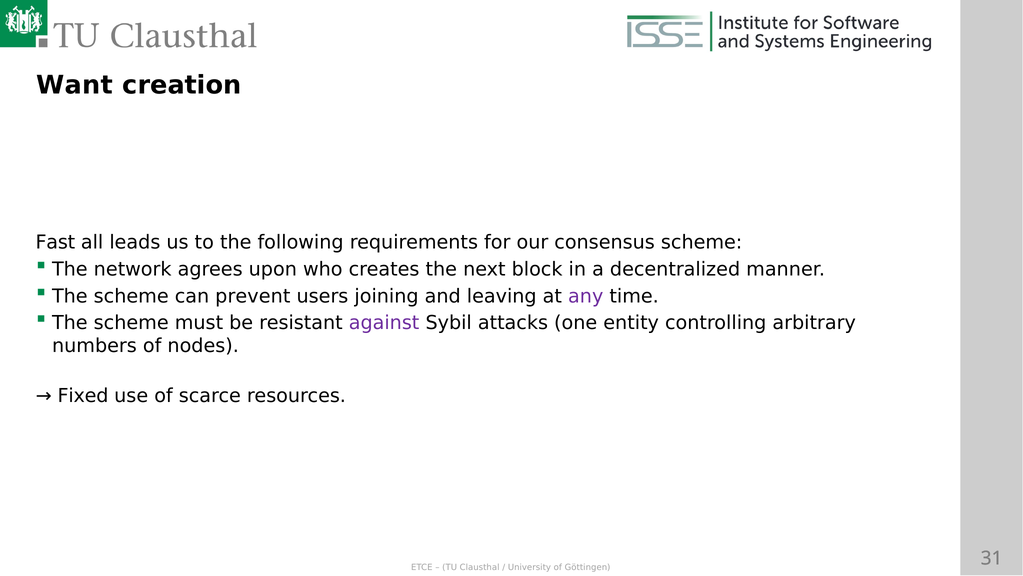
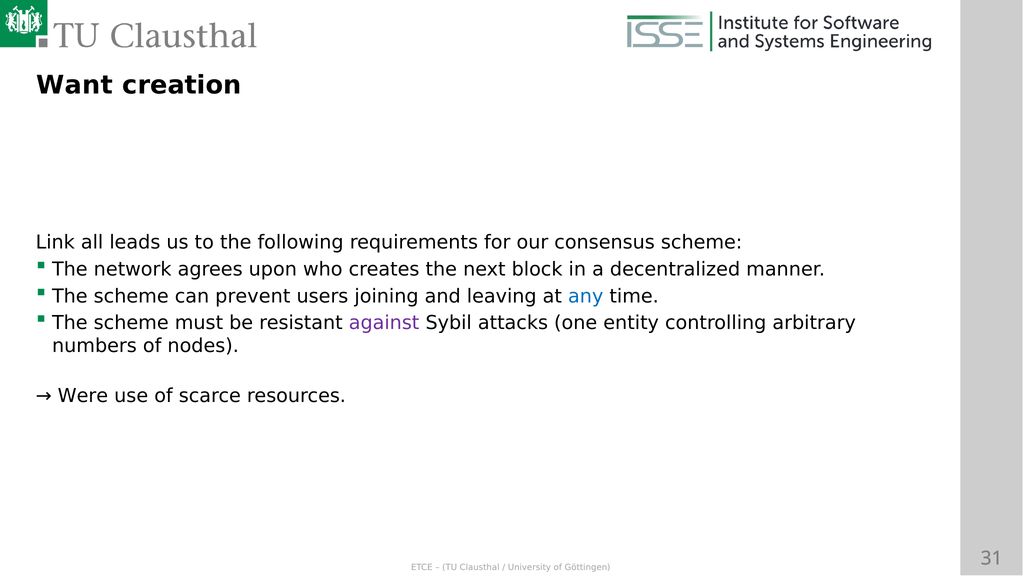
Fast: Fast -> Link (55, 242)
any colour: purple -> blue (586, 296)
Fixed: Fixed -> Were (83, 396)
